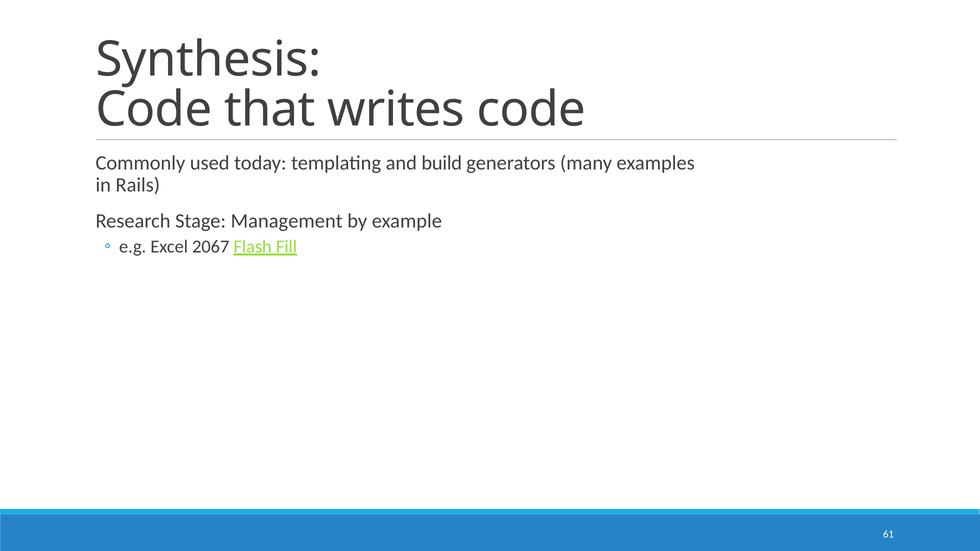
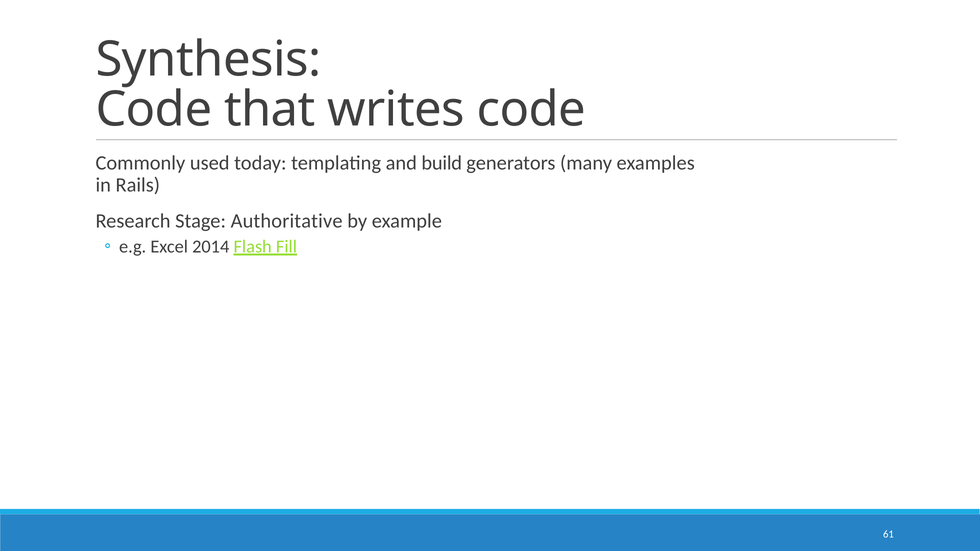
Management: Management -> Authoritative (287, 221)
2067: 2067 -> 2014 (211, 247)
